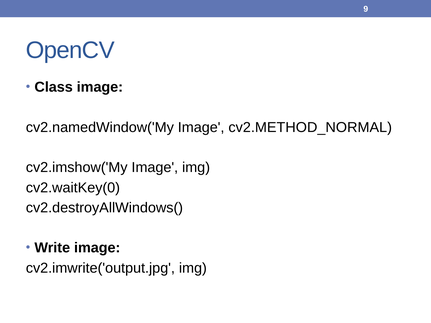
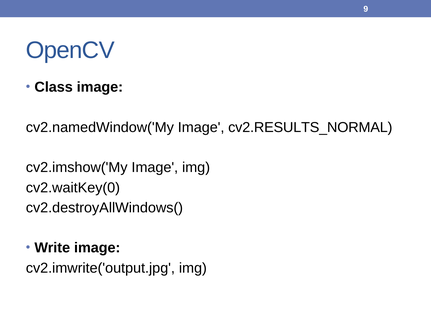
cv2.METHOD_NORMAL: cv2.METHOD_NORMAL -> cv2.RESULTS_NORMAL (310, 127)
